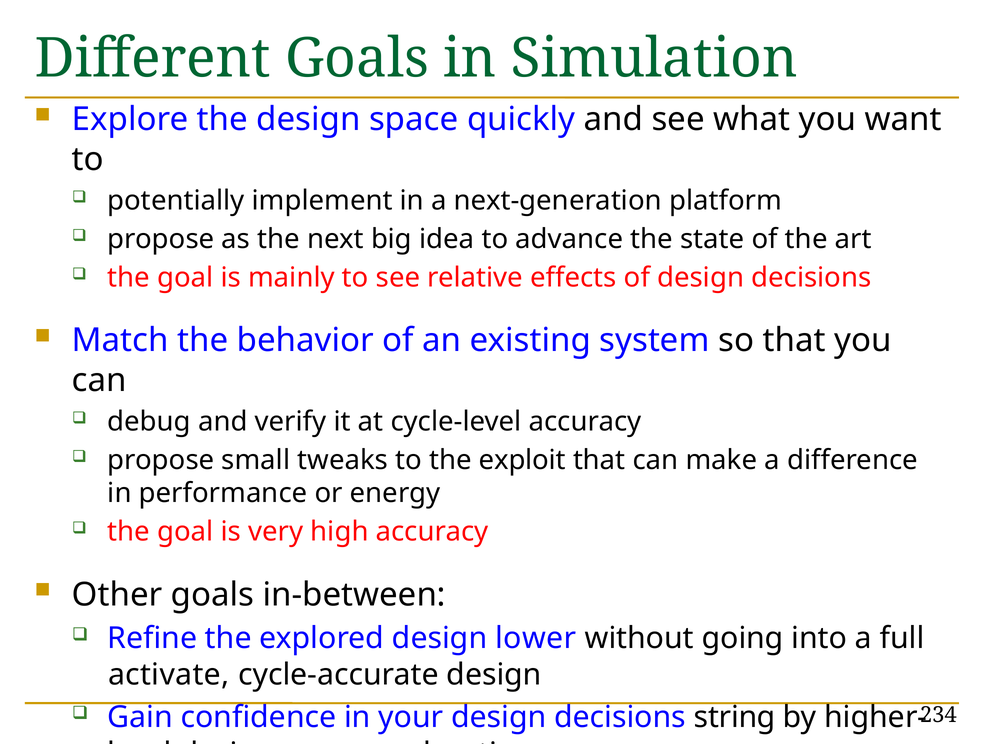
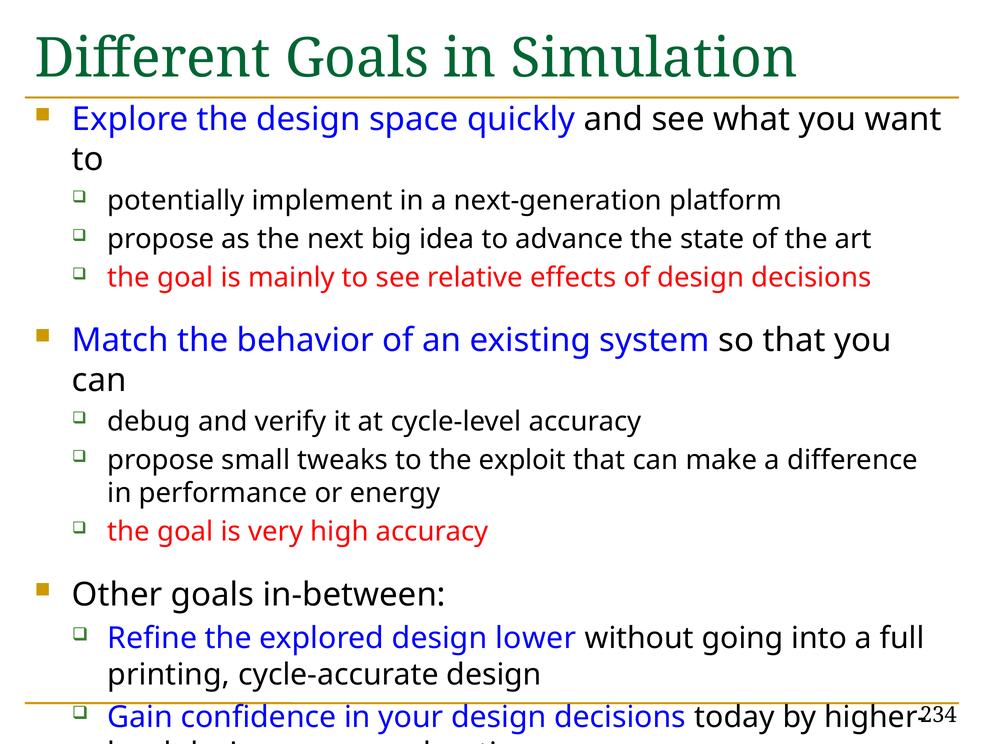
activate: activate -> printing (169, 675)
string: string -> today (735, 717)
